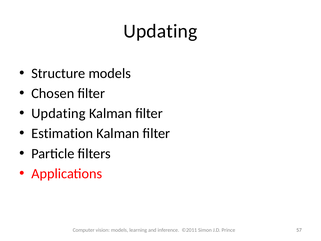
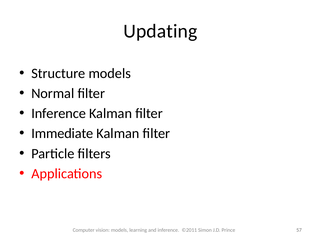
Chosen: Chosen -> Normal (53, 93)
Updating: Updating -> Inference (59, 113)
Estimation: Estimation -> Immediate (62, 133)
